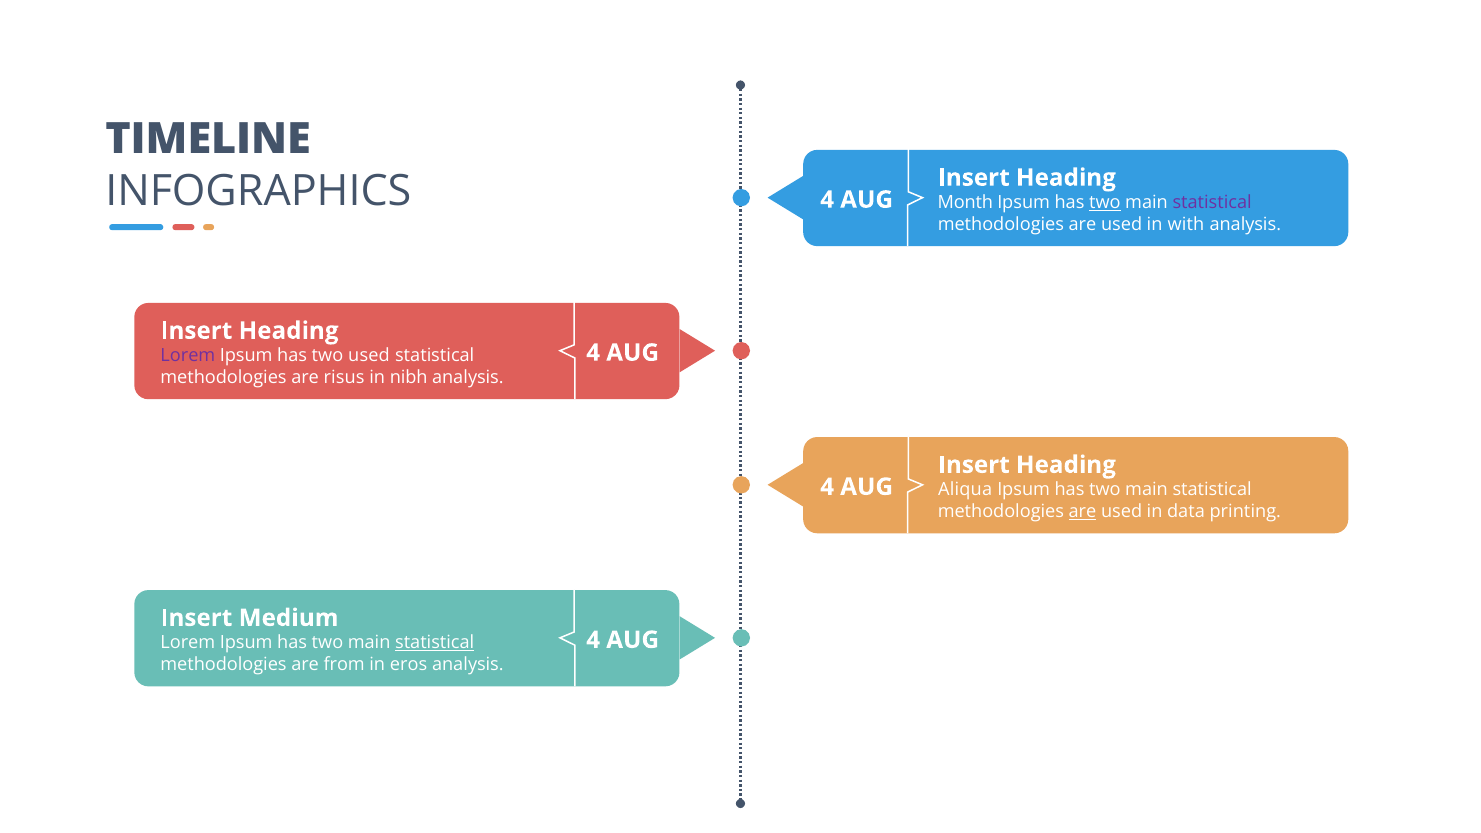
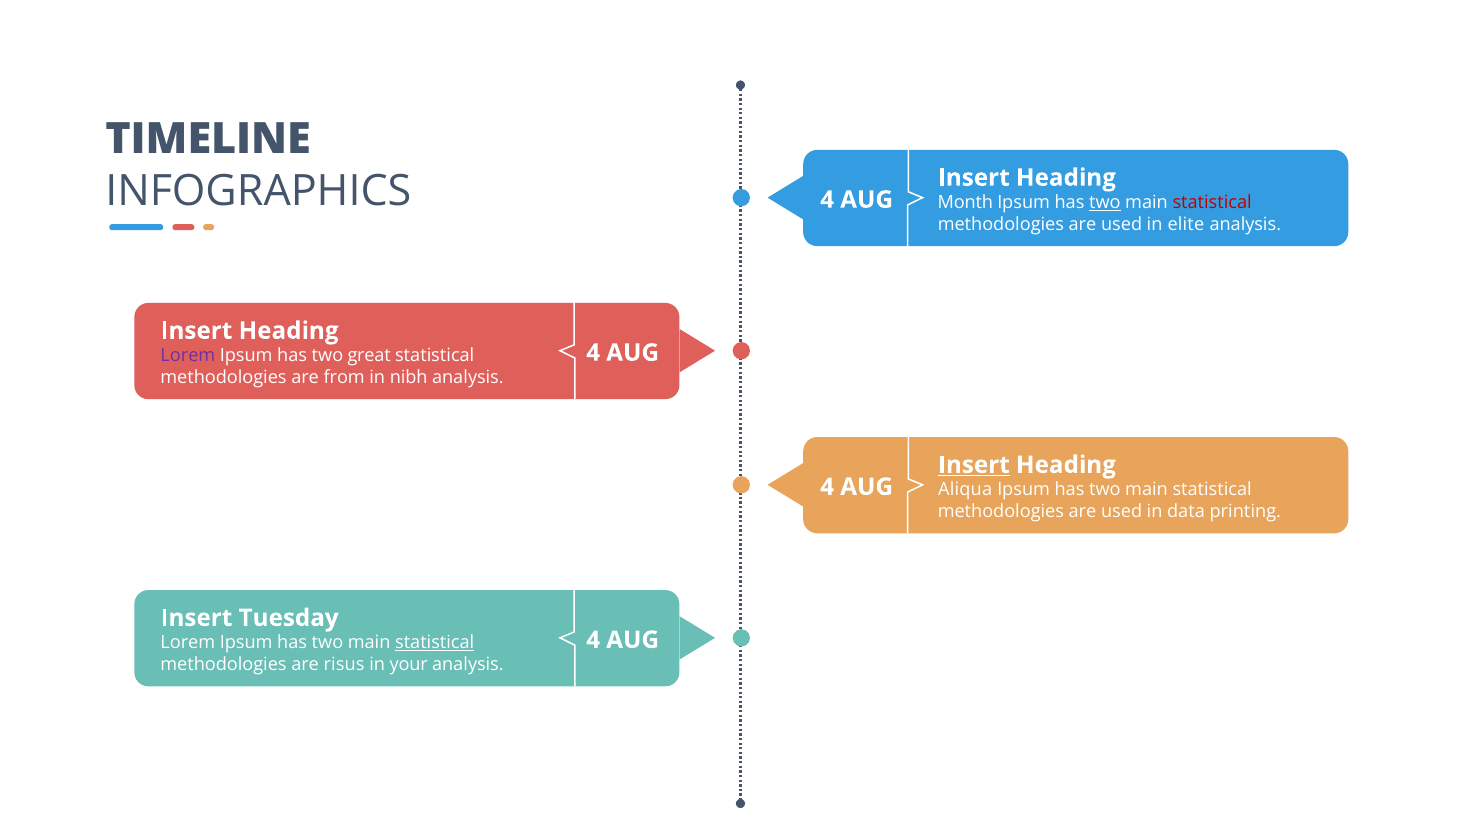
statistical colour: purple -> red (1212, 203)
with: with -> elite (1186, 224)
two used: used -> great (369, 356)
risus: risus -> from (344, 378)
Insert underline: none -> present (974, 465)
are underline: present -> none (1083, 512)
Medium: Medium -> Tuesday (289, 618)
from: from -> risus (344, 665)
eros: eros -> your (409, 665)
